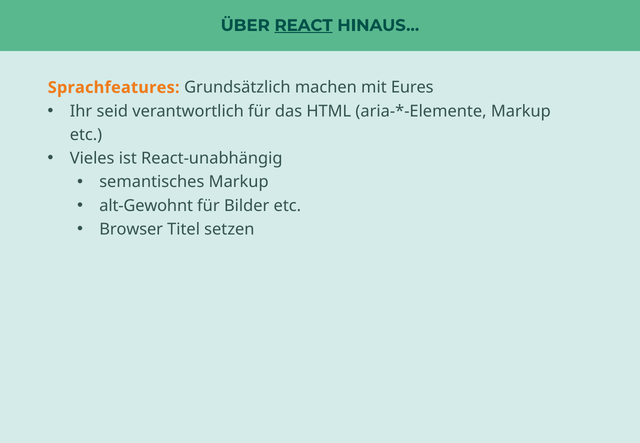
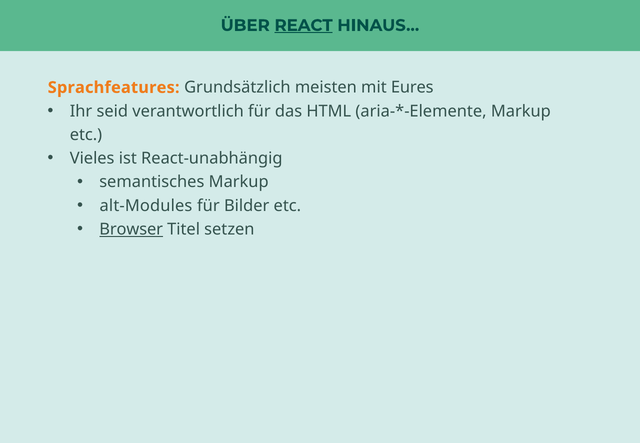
machen: machen -> meisten (326, 88)
alt-Gewohnt: alt-Gewohnt -> alt-Modules (146, 206)
Browser underline: none -> present (131, 229)
